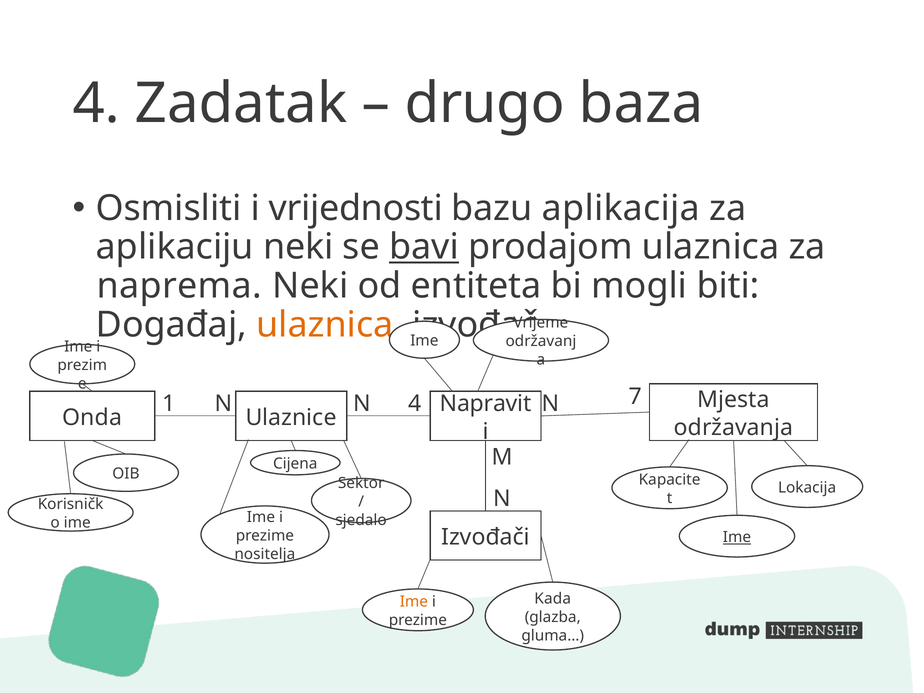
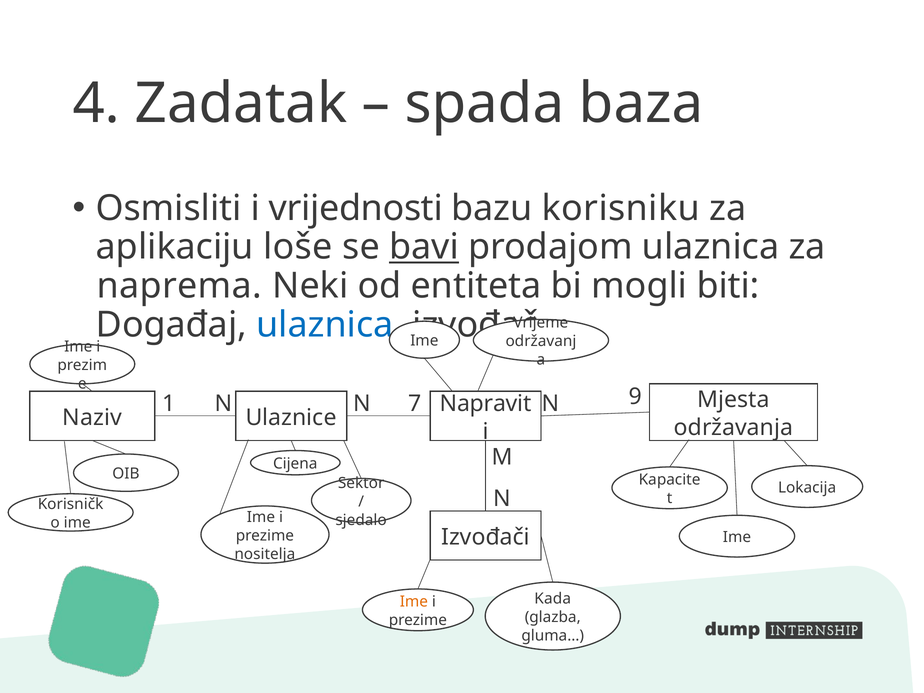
drugo: drugo -> spada (485, 103)
aplikacija: aplikacija -> korisniku (621, 208)
aplikaciju neki: neki -> loše (298, 247)
ulaznica colour: orange -> blue (330, 325)
1 4: 4 -> 7 (415, 404)
7: 7 -> 9 (636, 397)
Onda: Onda -> Naziv (92, 418)
Ime underline: present -> none (737, 537)
